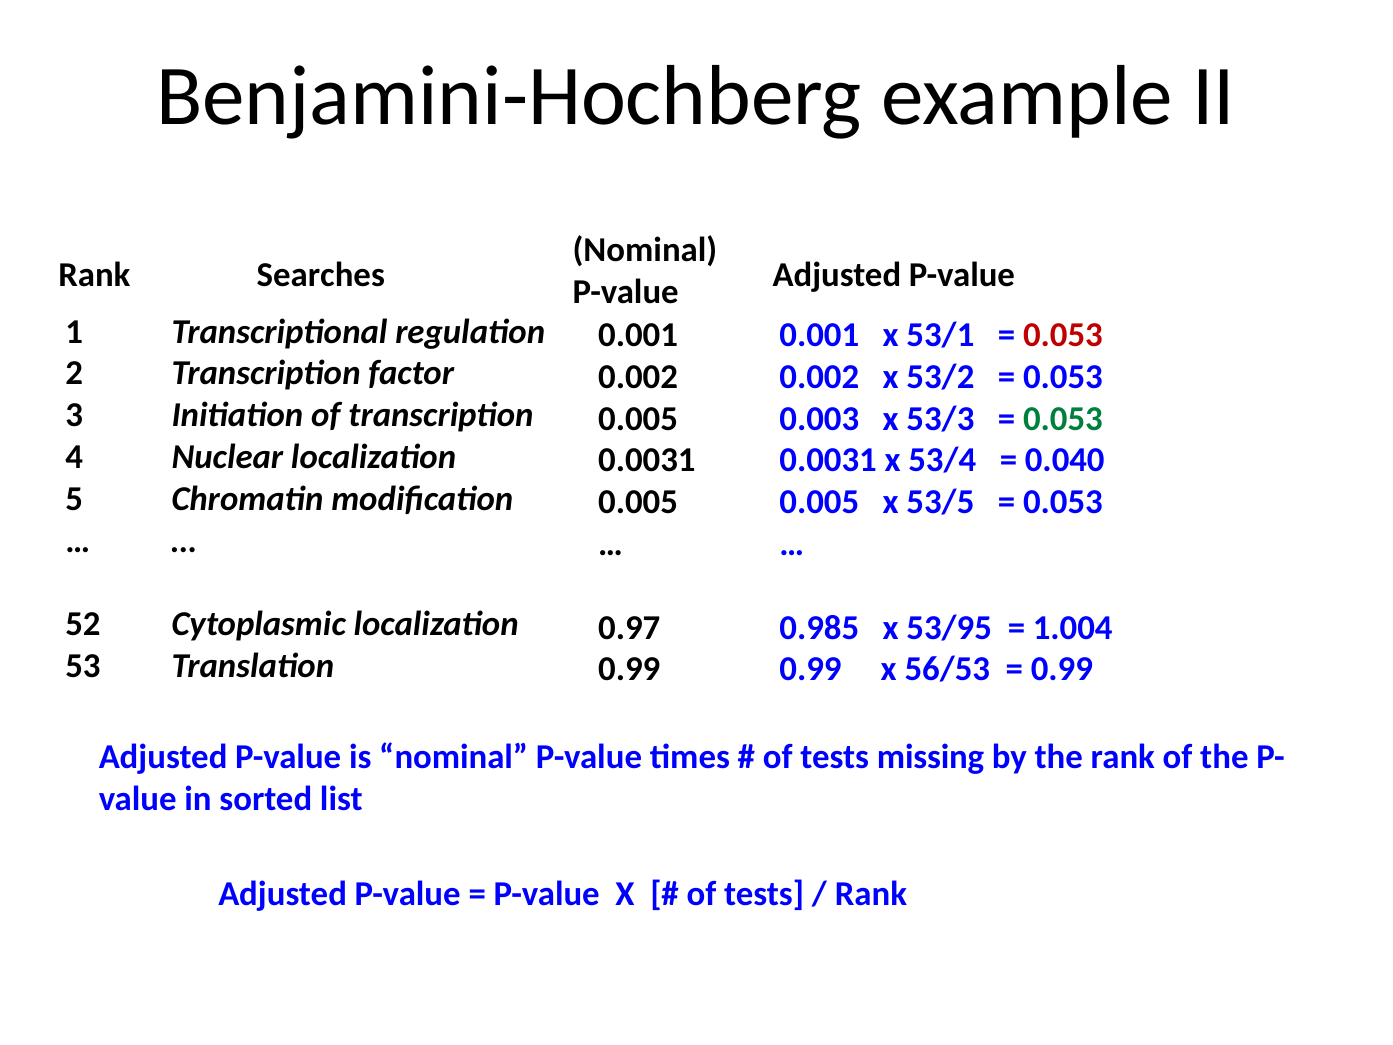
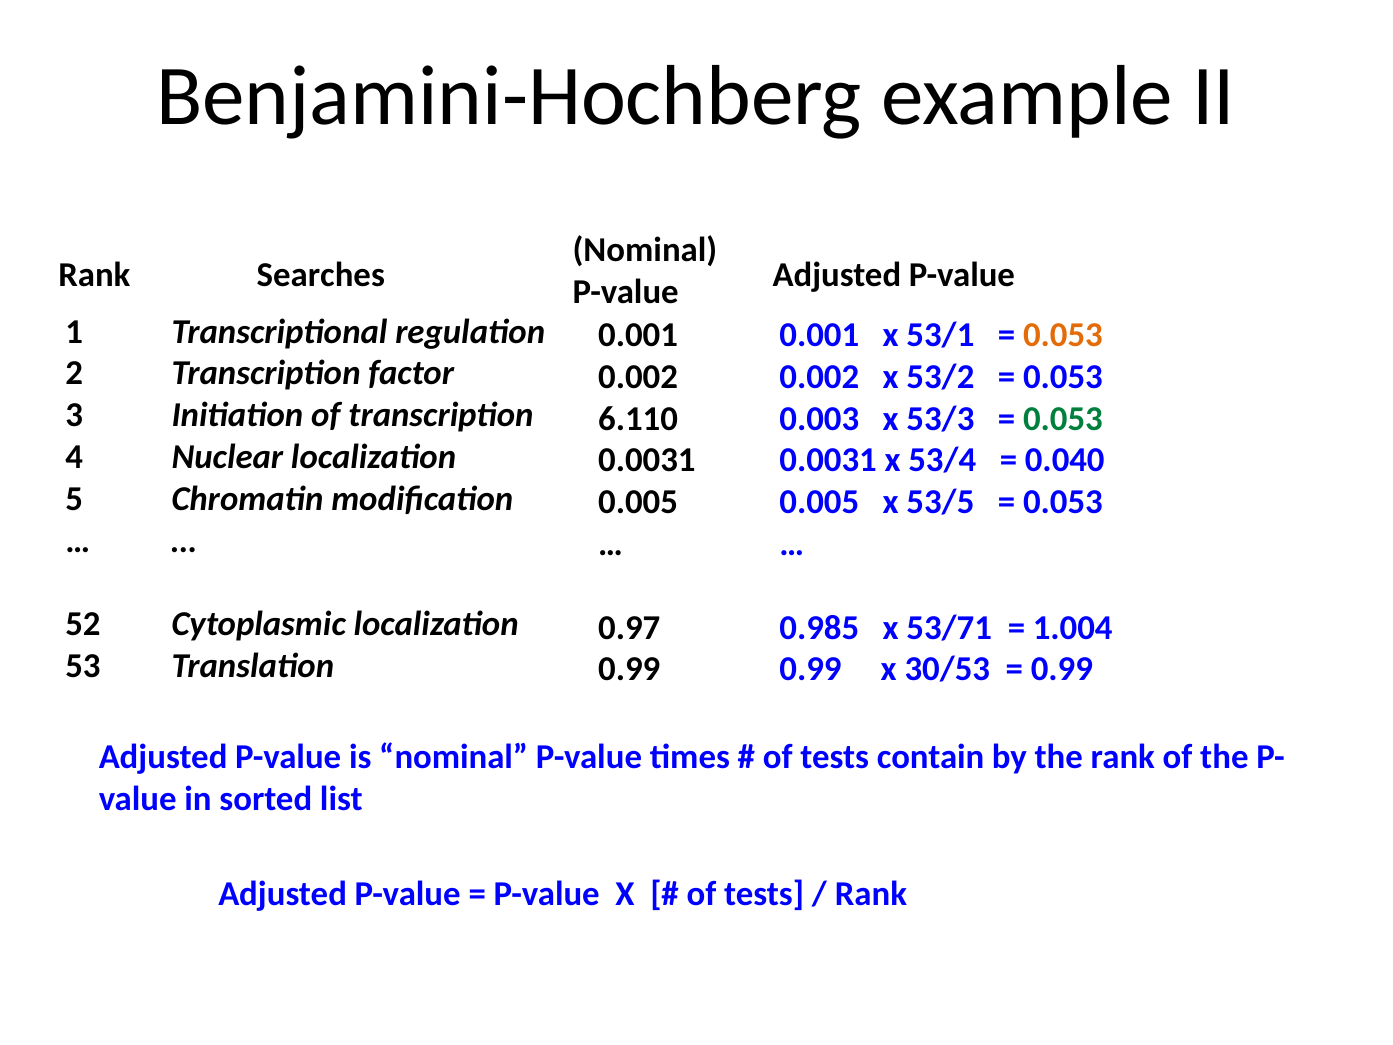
0.053 colour: red -> orange (1063, 335)
0.005: 0.005 -> 6.110 (638, 418)
53/95: 53/95 -> 53/71 (949, 627)
56/53: 56/53 -> 30/53 (947, 669)
missing: missing -> contain (931, 757)
